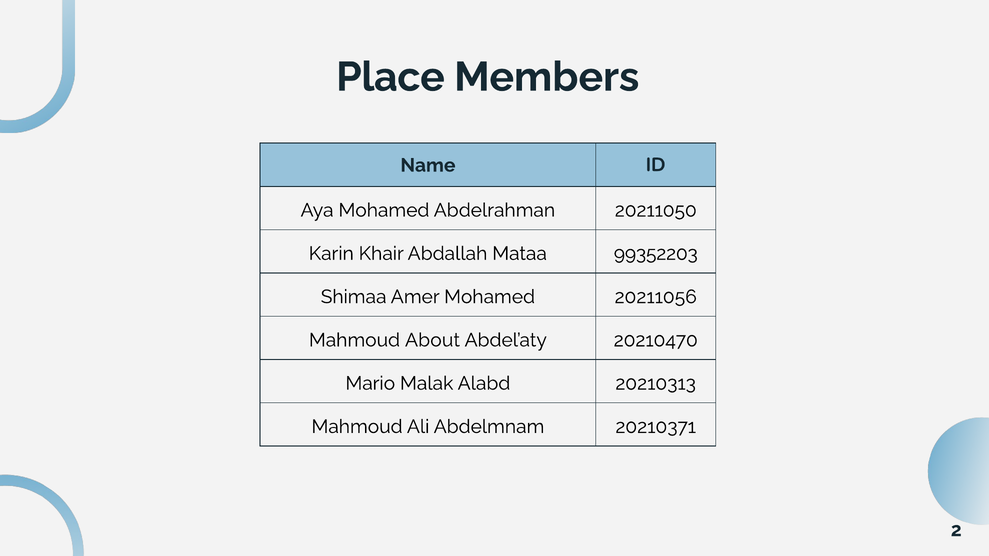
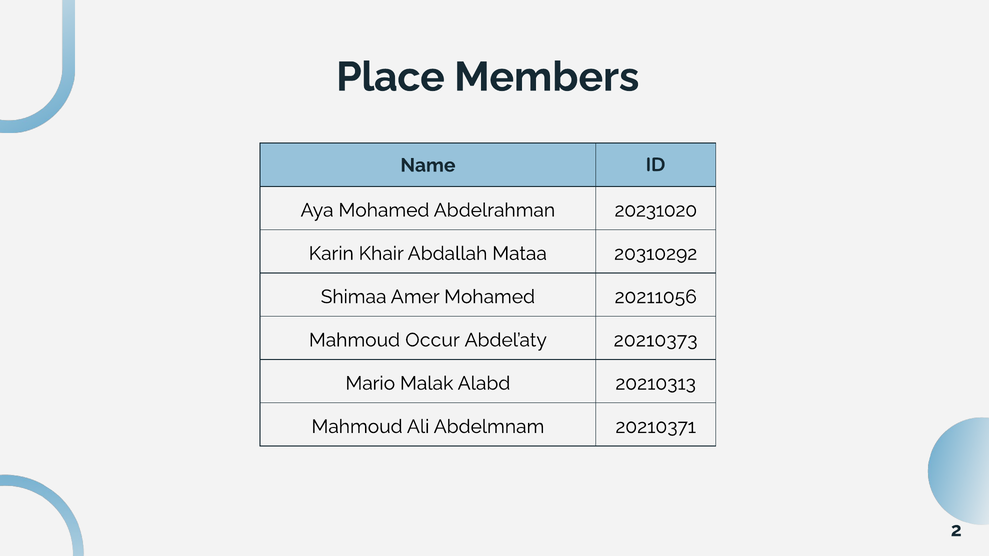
20211050: 20211050 -> 20231020 (656, 210)
99352203: 99352203 -> 20310292 (656, 254)
About: About -> Occur (432, 340)
20210470: 20210470 -> 20210373 (656, 340)
